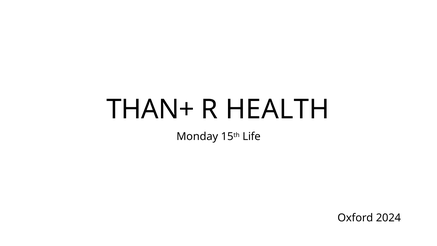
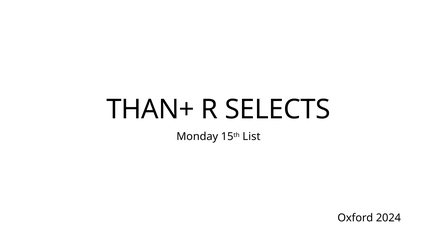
HEALTH: HEALTH -> SELECTS (278, 109)
Life: Life -> List (251, 137)
